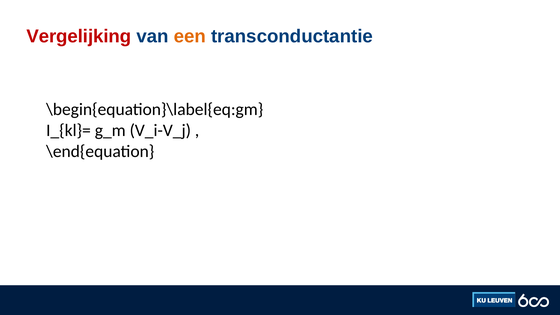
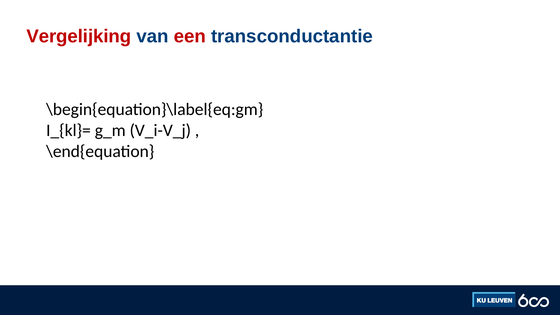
een colour: orange -> red (190, 36)
